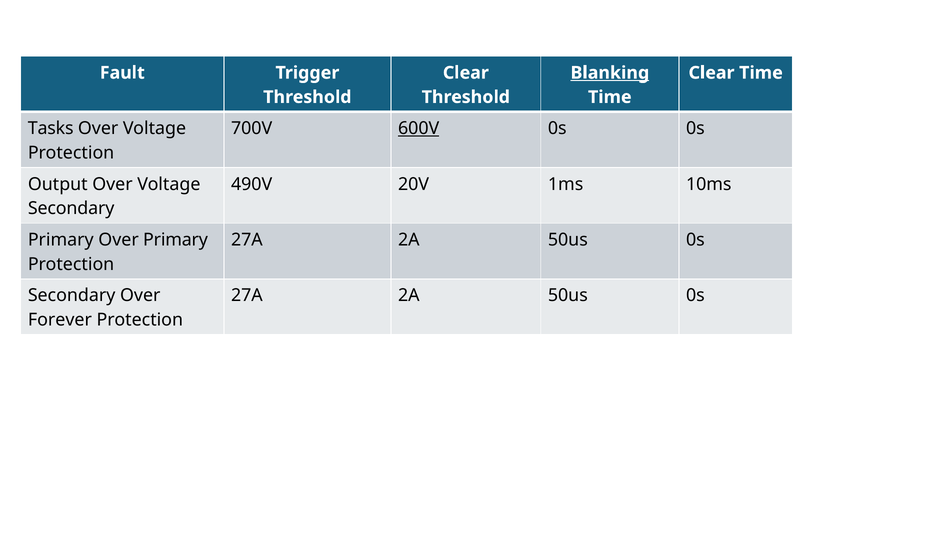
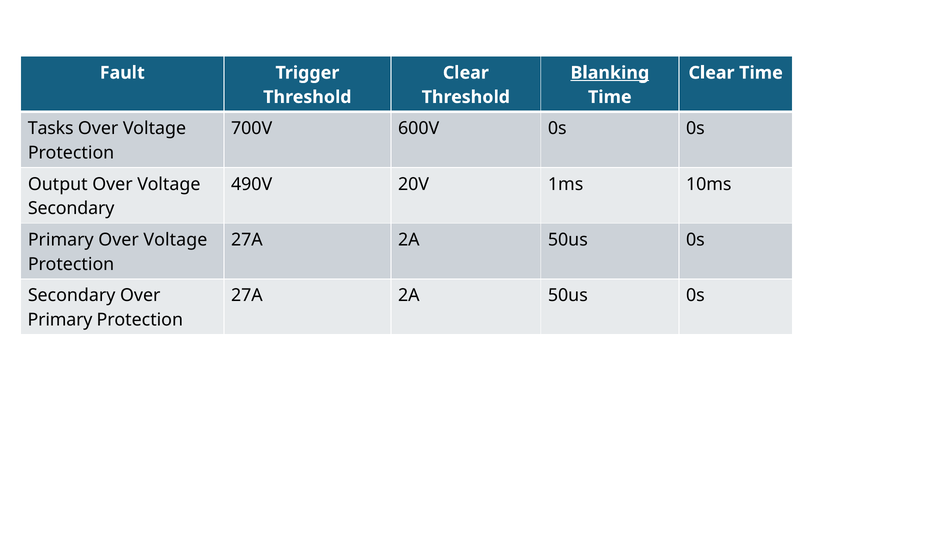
600V underline: present -> none (419, 129)
Primary Over Primary: Primary -> Voltage (175, 240)
Forever: Forever -> Primary (60, 320)
